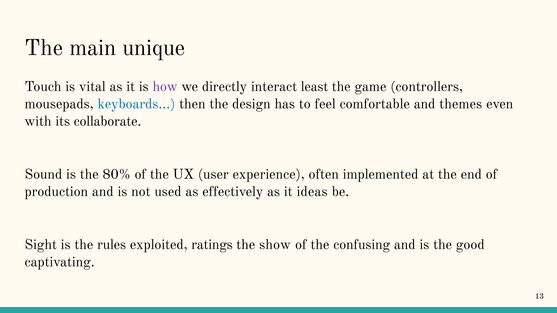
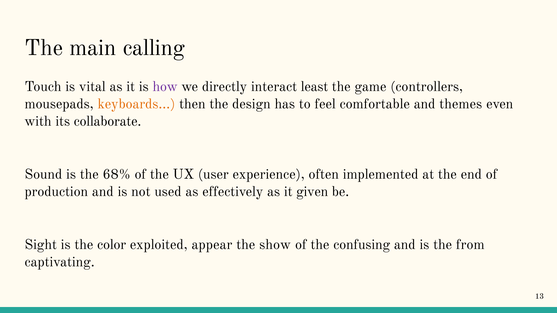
unique: unique -> calling (154, 48)
keyboards… colour: blue -> orange (136, 104)
80%: 80% -> 68% (117, 175)
ideas: ideas -> given (312, 192)
rules: rules -> color (112, 245)
ratings: ratings -> appear (212, 245)
good: good -> from (470, 245)
